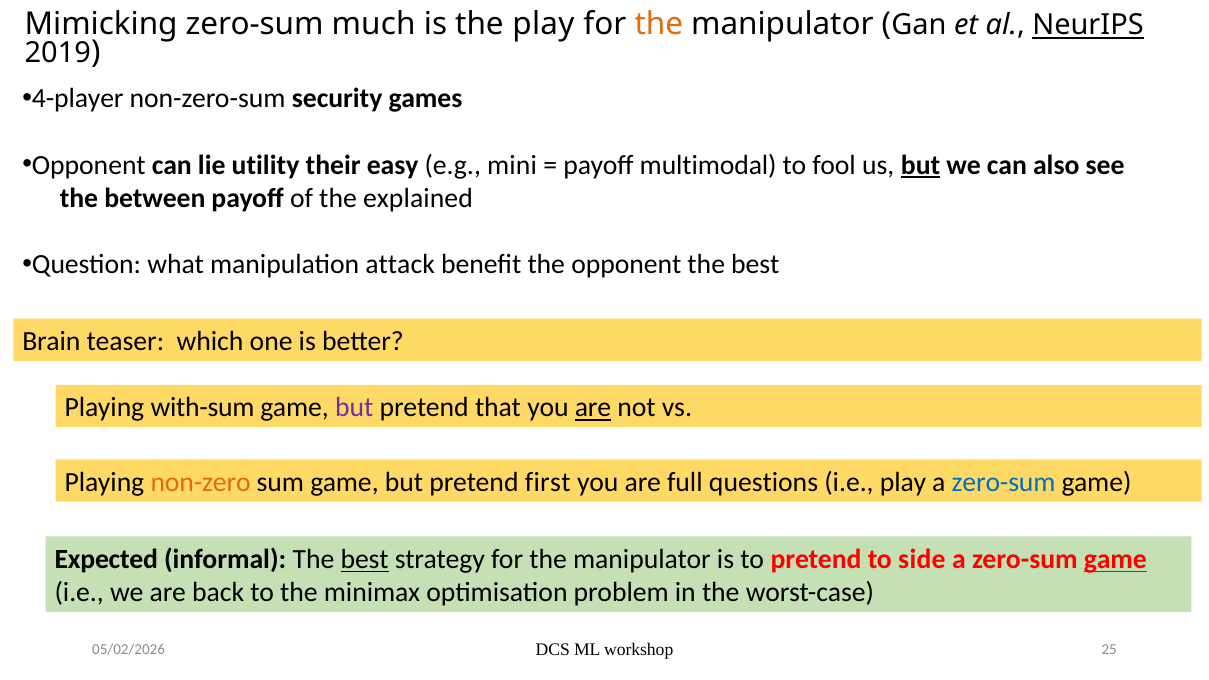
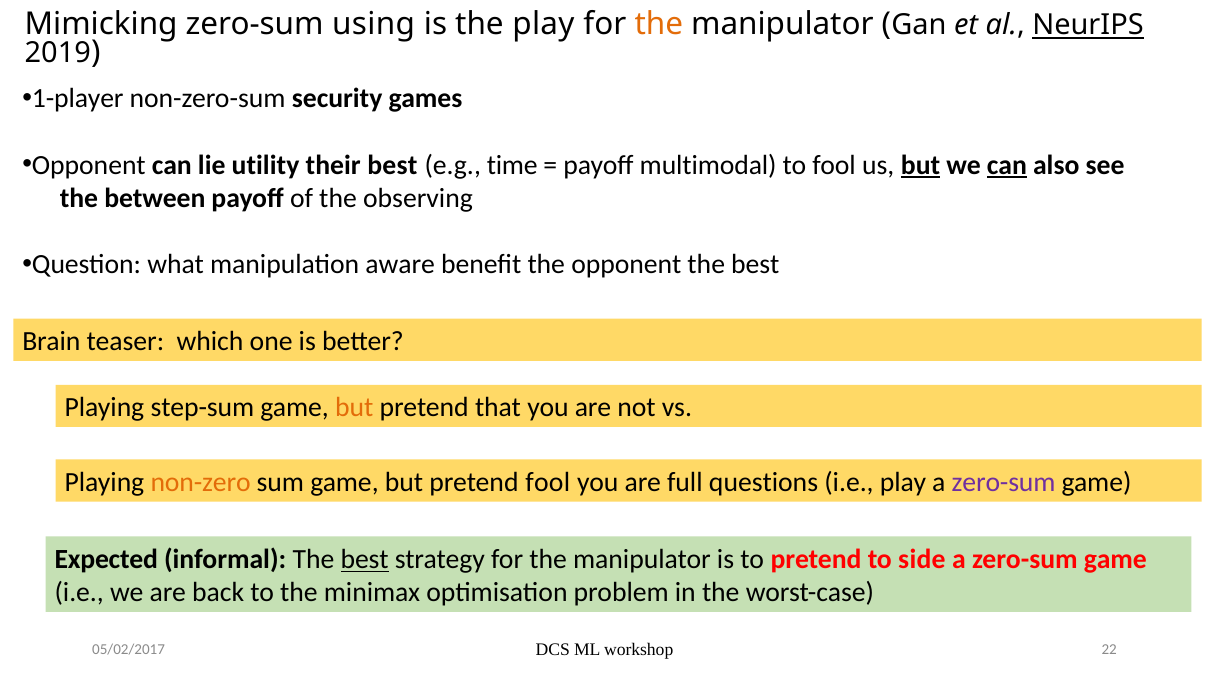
much: much -> using (374, 24)
4-player: 4-player -> 1-player (78, 99)
their easy: easy -> best (392, 165)
mini: mini -> time (512, 165)
can underline: none -> present (1007, 165)
explained: explained -> observing (418, 198)
attack: attack -> aware (400, 265)
with-sum: with-sum -> step-sum (202, 408)
but colour: purple -> orange (354, 408)
are underline: present -> none (593, 408)
pretend first: first -> fool (548, 482)
zero-sum colour: blue -> purple (1004, 482)
game underline: present -> none (1115, 560)
25: 25 -> 22 (1109, 649)
05/02/2026: 05/02/2026 -> 05/02/2017 (129, 649)
